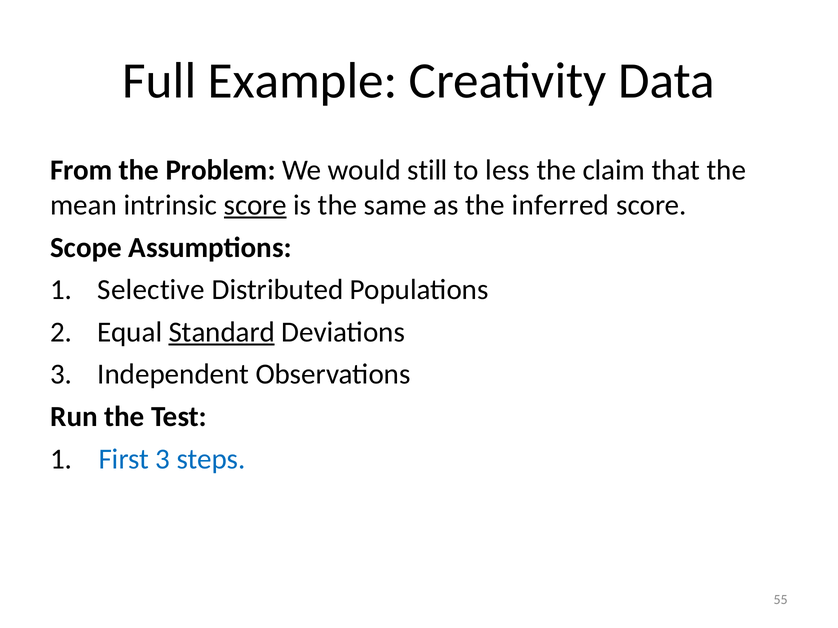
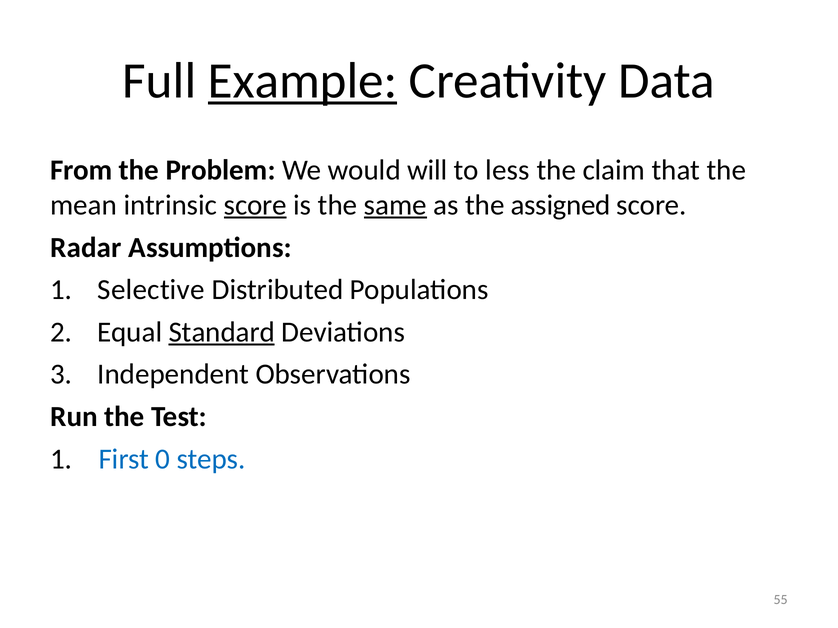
Example underline: none -> present (303, 81)
still: still -> will (427, 170)
same underline: none -> present (395, 205)
inferred: inferred -> assigned (561, 205)
Scope: Scope -> Radar (86, 248)
First 3: 3 -> 0 (163, 459)
